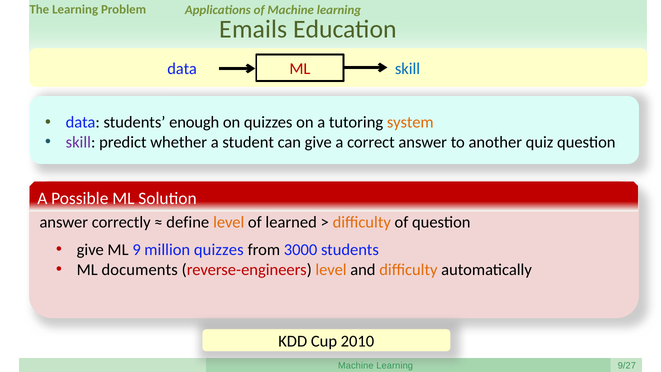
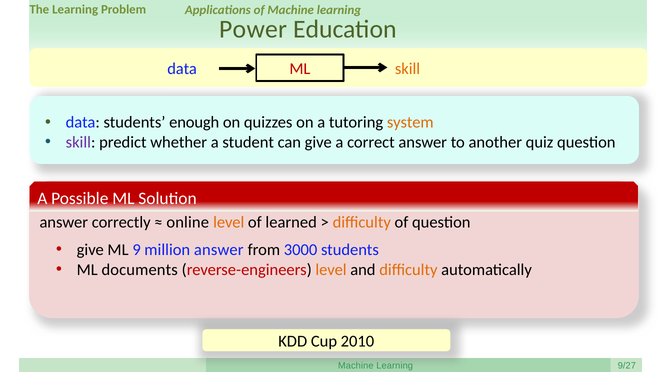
Emails: Emails -> Power (253, 29)
skill colour: blue -> orange (408, 69)
define: define -> online (188, 222)
million quizzes: quizzes -> answer (219, 250)
